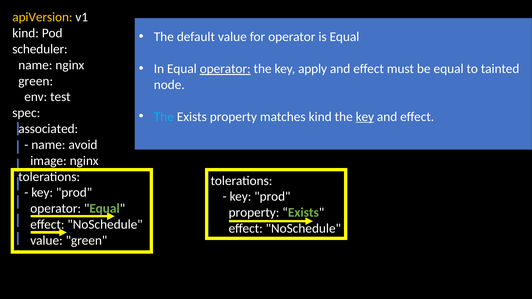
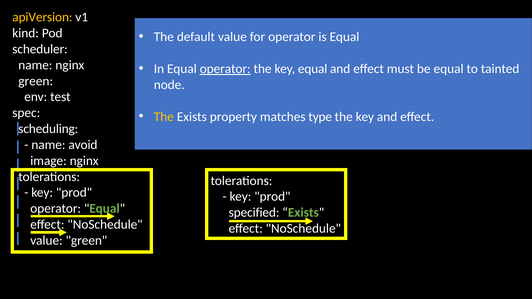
key apply: apply -> equal (313, 69)
The colour: light blue -> yellow (164, 117)
matches kind: kind -> type (320, 117)
key underline: present -> none (365, 117)
associated: associated -> scheduling (48, 129)
property: property -> specified (254, 213)
